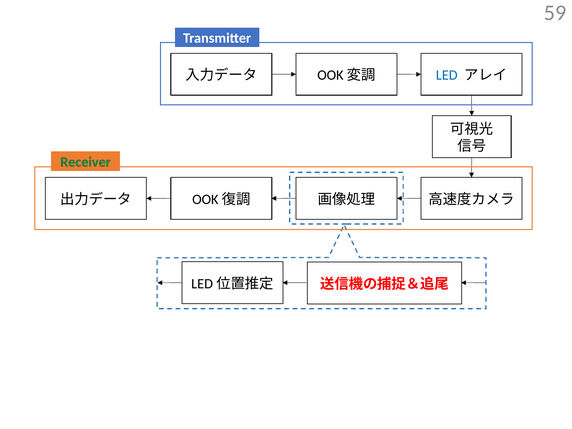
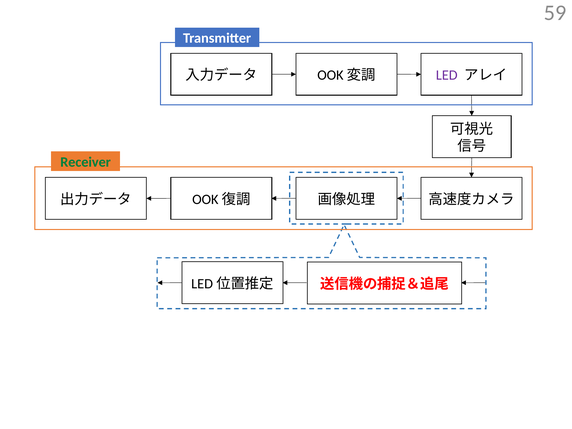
LED colour: blue -> purple (447, 75)
